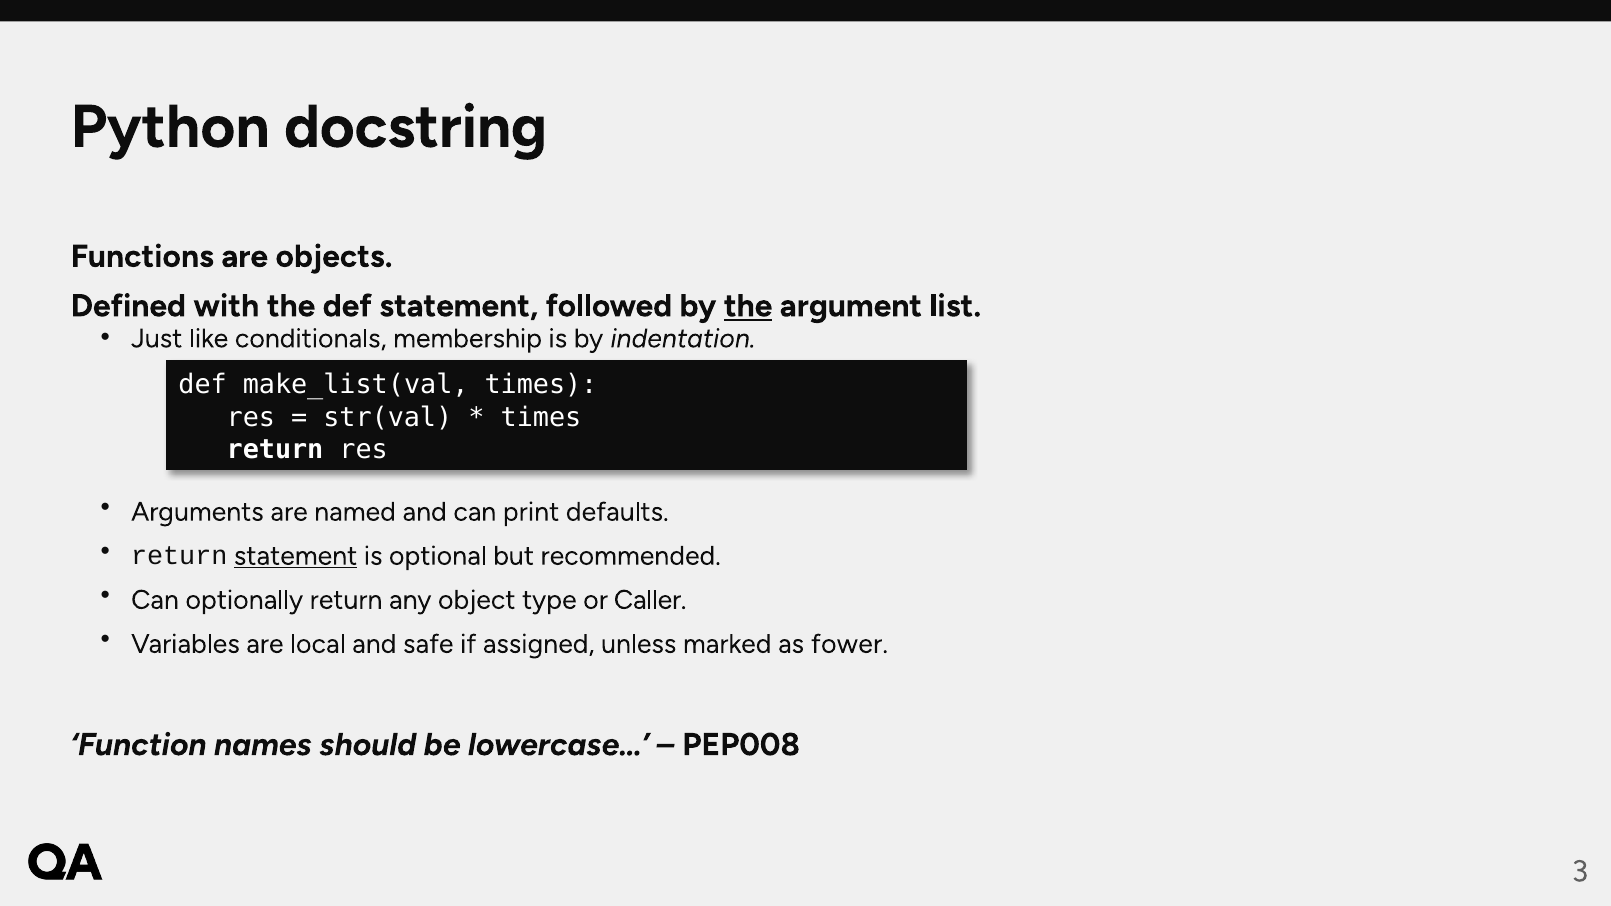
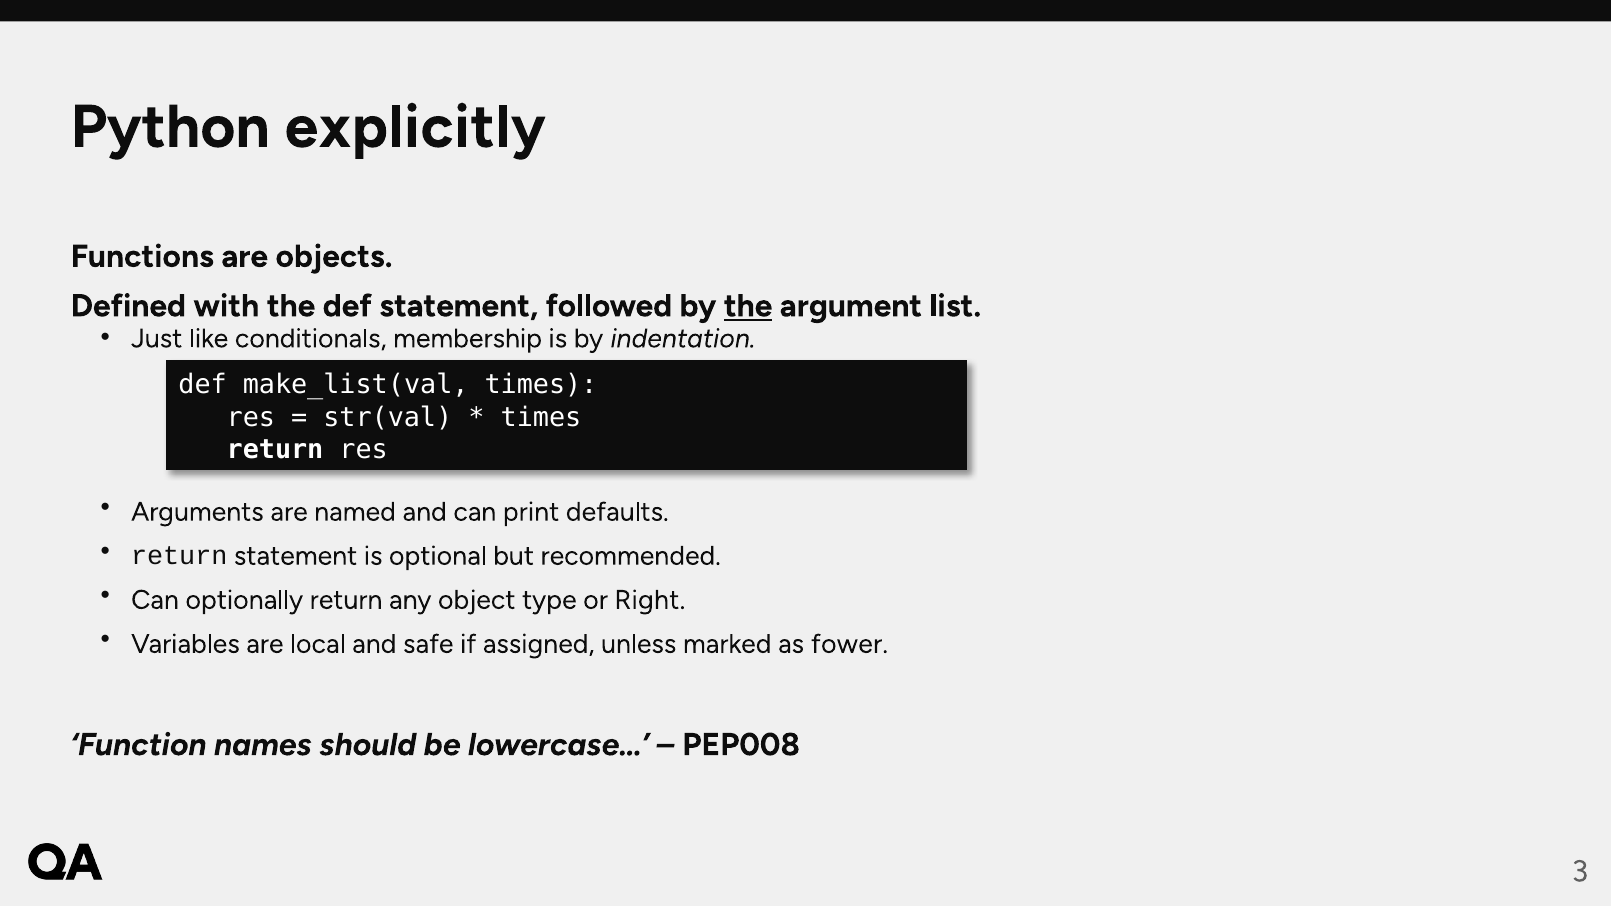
docstring: docstring -> explicitly (415, 127)
statement underline: present -> none (296, 556)
Caller: Caller -> Right (650, 600)
